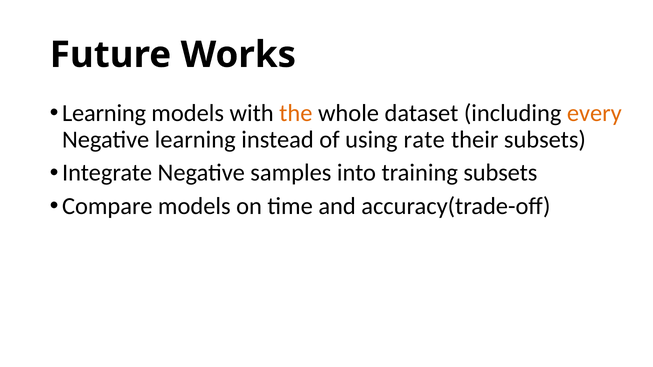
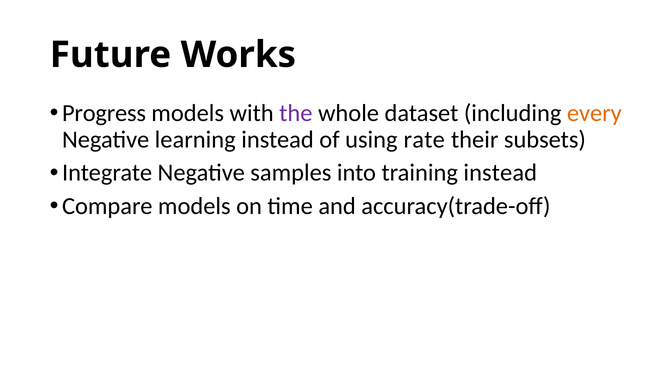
Learning: Learning -> Progress (104, 113)
the colour: orange -> purple (296, 113)
training subsets: subsets -> instead (500, 173)
